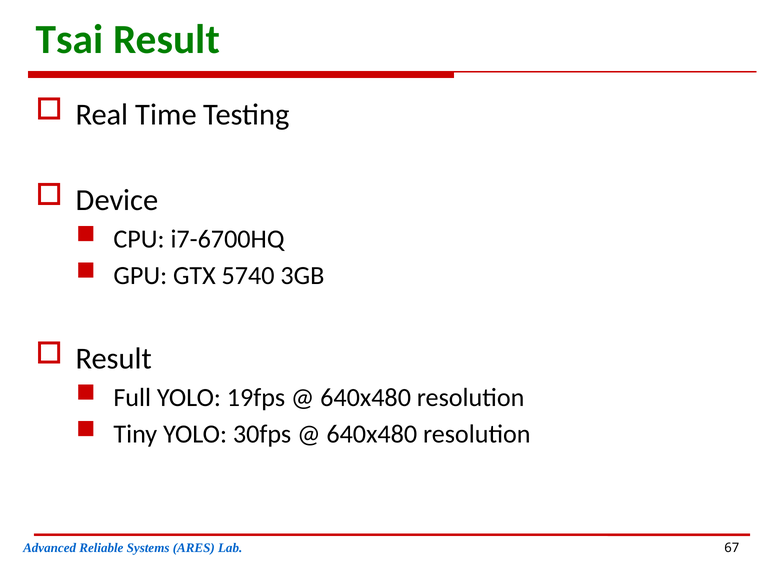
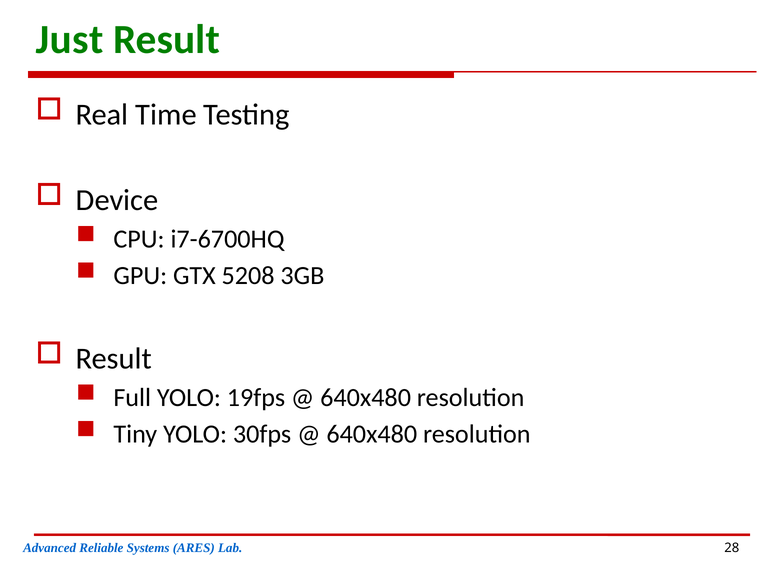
Tsai: Tsai -> Just (70, 40)
5740: 5740 -> 5208 (248, 276)
67: 67 -> 28 (732, 548)
